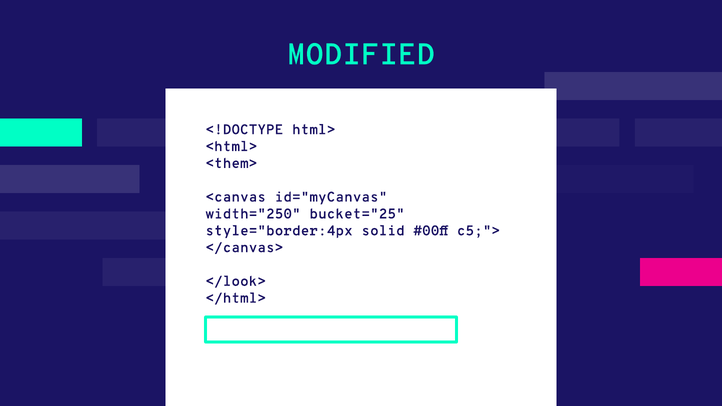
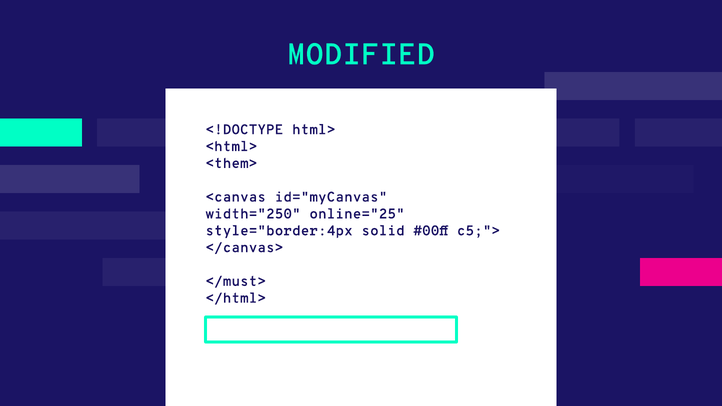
bucket="25: bucket="25 -> online="25 (357, 214)
</look>: </look> -> </must> (236, 281)
